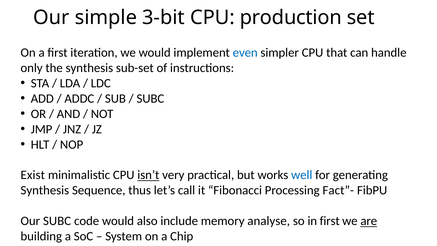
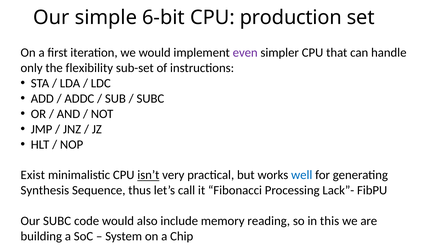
3-bit: 3-bit -> 6-bit (164, 18)
even colour: blue -> purple (245, 53)
the synthesis: synthesis -> flexibility (89, 68)
Fact”-: Fact”- -> Lack”- (338, 190)
analyse: analyse -> reading (269, 221)
in first: first -> this (330, 221)
are underline: present -> none (369, 221)
